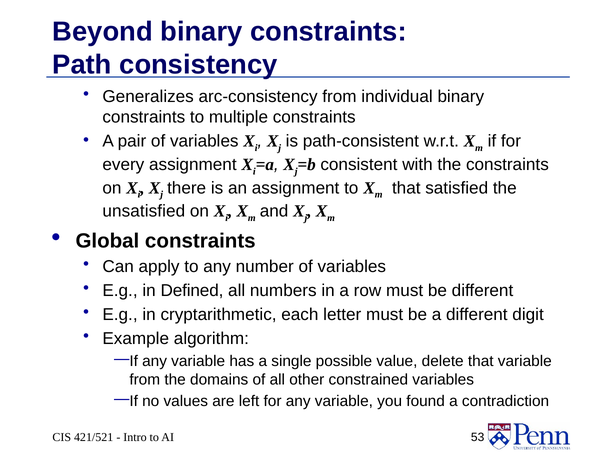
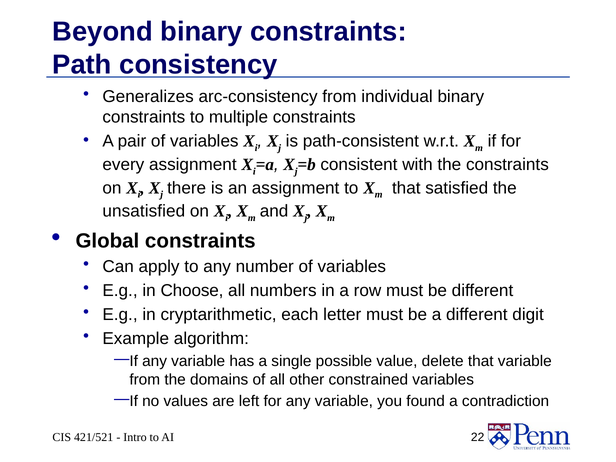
Defined: Defined -> Choose (192, 291)
53: 53 -> 22 (478, 437)
